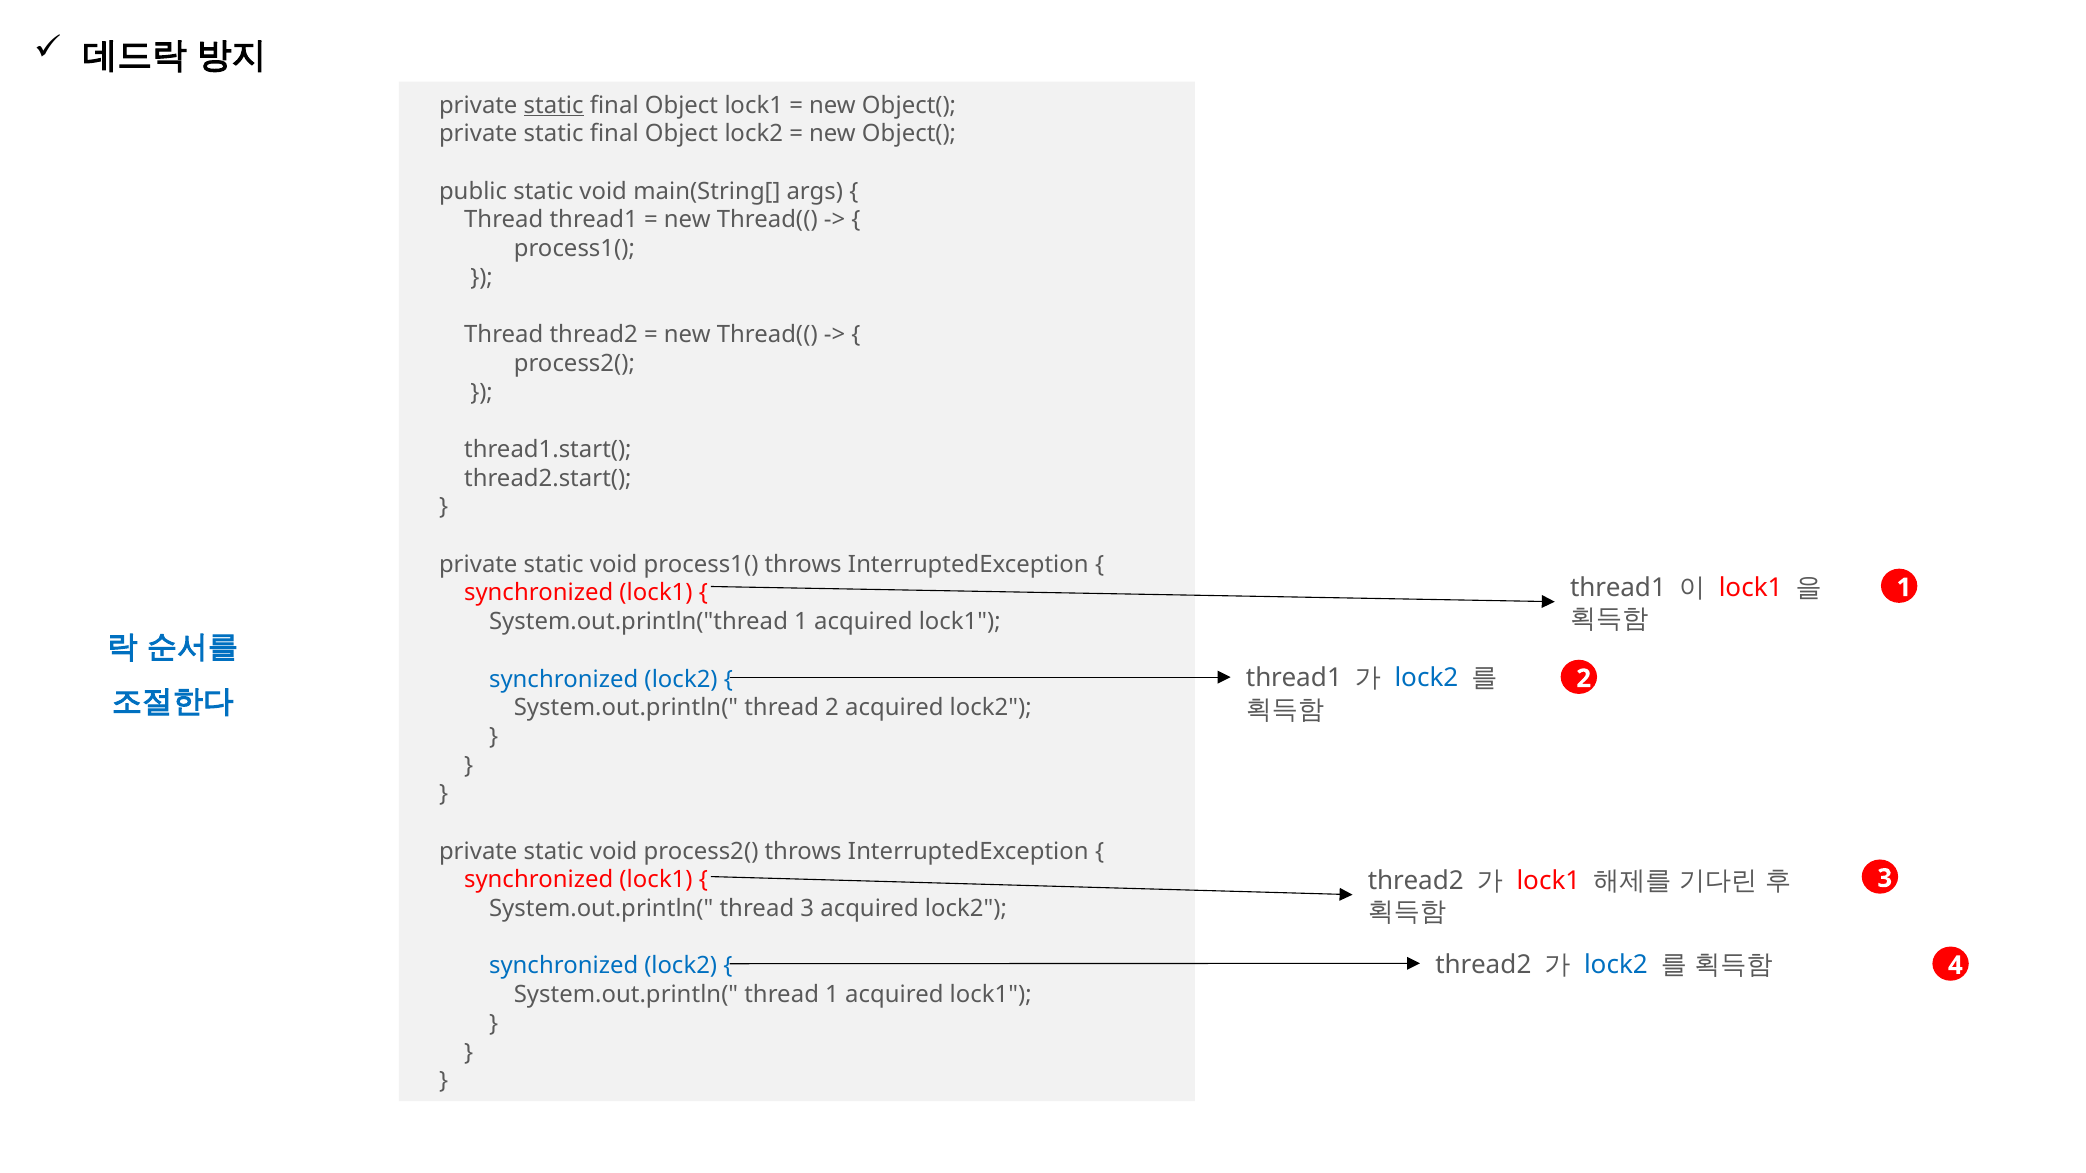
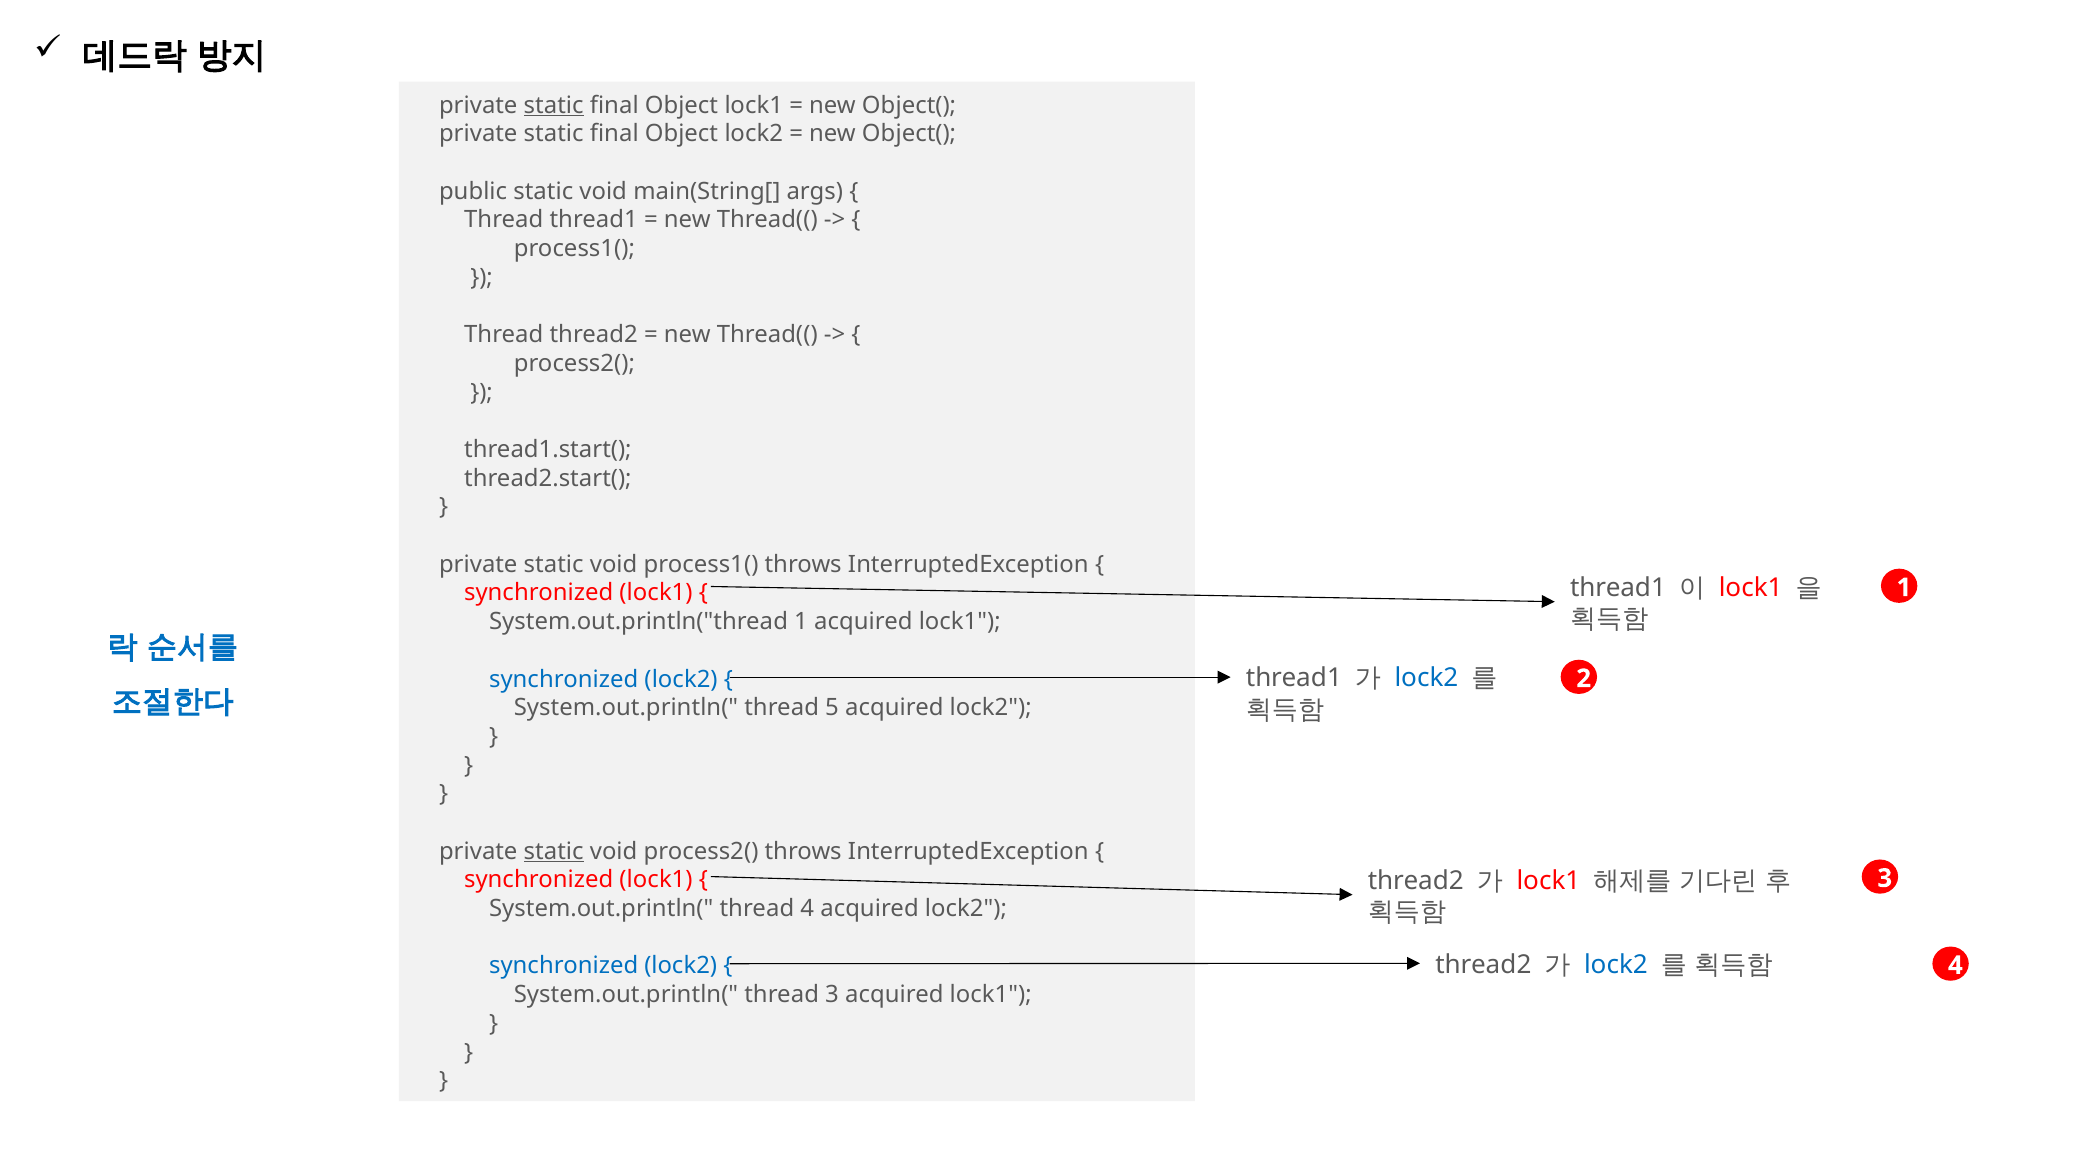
thread 2: 2 -> 5 (832, 708)
static underline: none -> present (554, 852)
thread 3: 3 -> 4 (807, 909)
thread 1: 1 -> 3 (832, 995)
